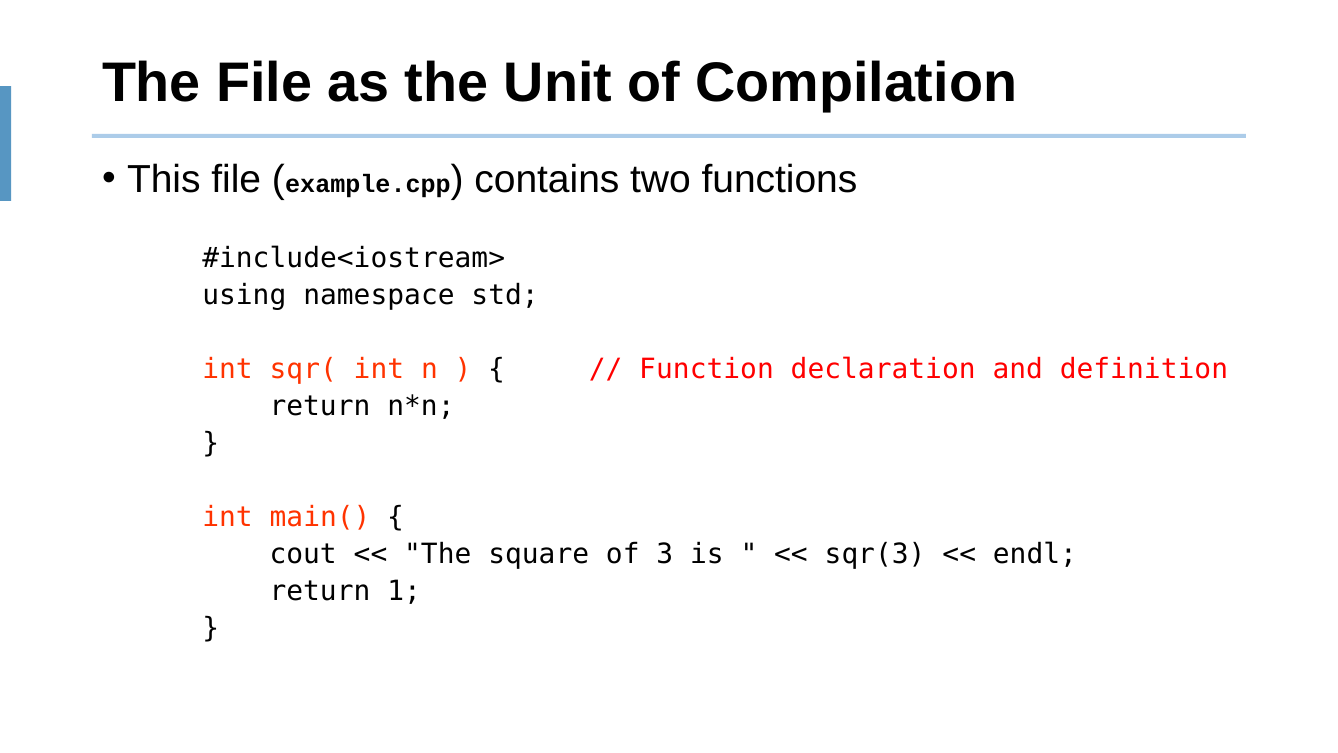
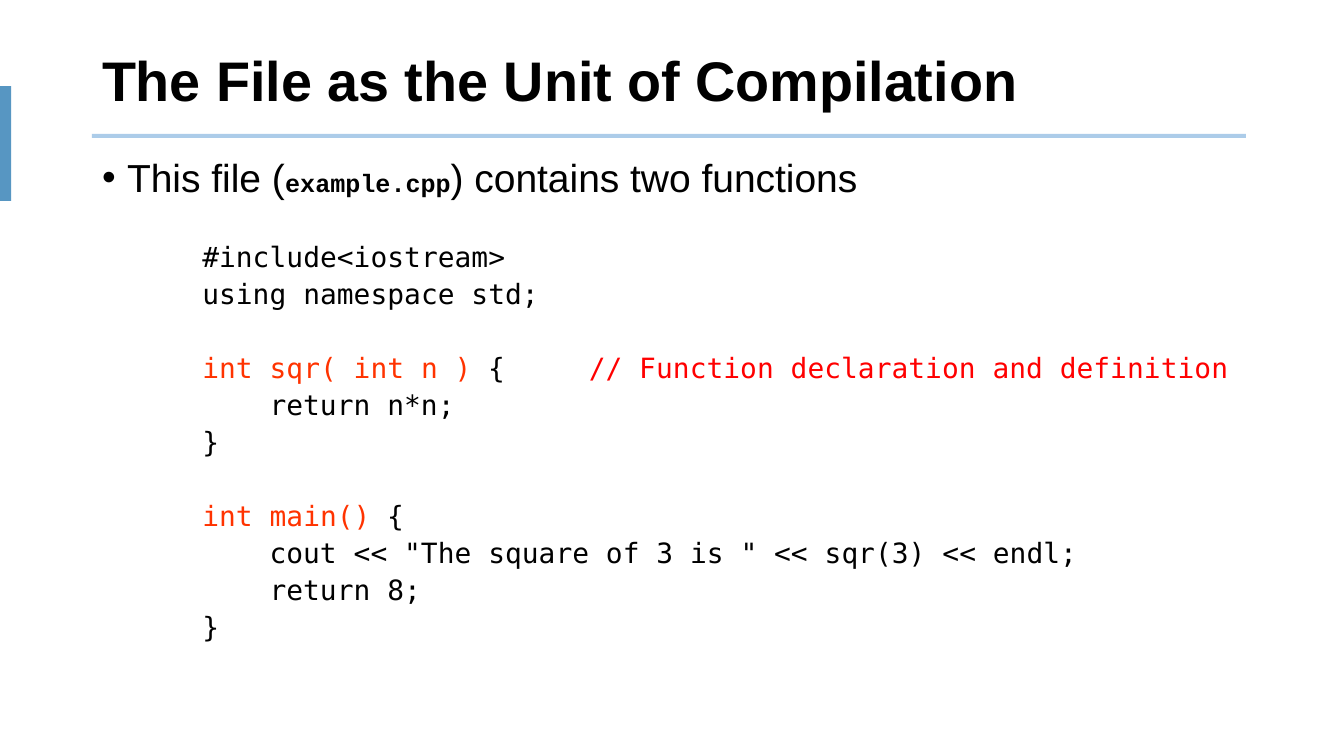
1: 1 -> 8 (404, 591)
